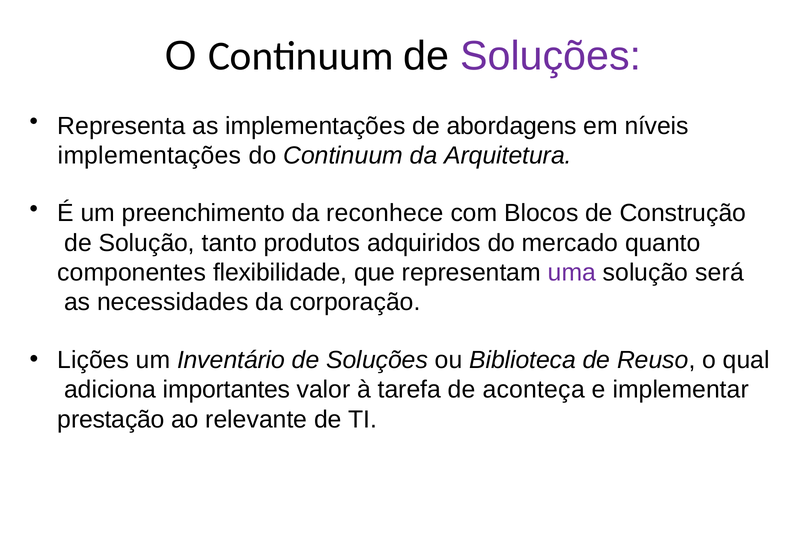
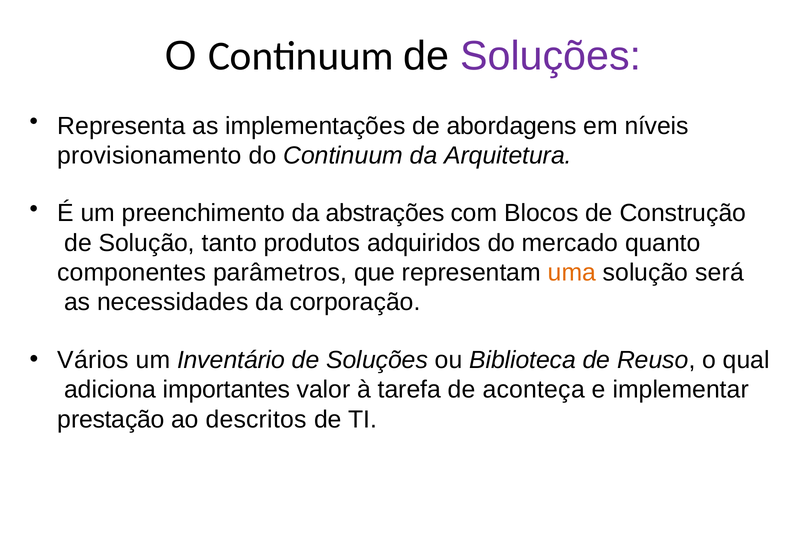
implementações: implementações -> provisionamento (150, 156)
reconhece: reconhece -> abstrações (385, 213)
flexibilidade: flexibilidade -> parâmetros (280, 273)
uma colour: purple -> orange (572, 273)
Lições: Lições -> Vários (93, 360)
relevante: relevante -> descritos (256, 420)
